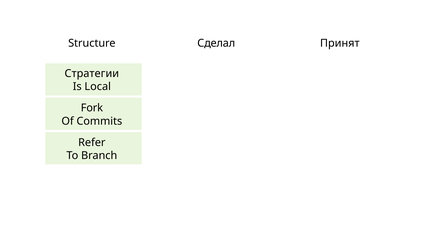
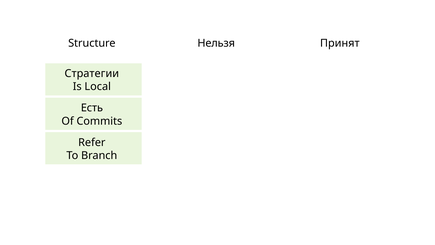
Сделал: Сделал -> Нельзя (216, 43)
Fork: Fork -> Есть (92, 108)
